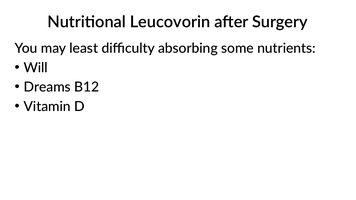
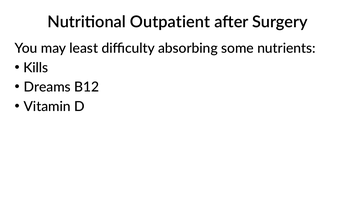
Leucovorin: Leucovorin -> Outpatient (170, 22)
Will: Will -> Kills (36, 68)
